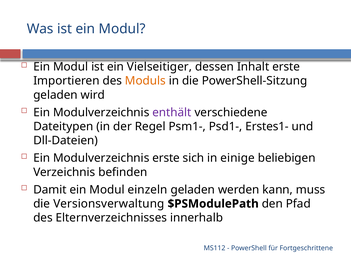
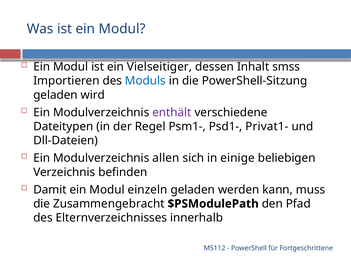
Inhalt erste: erste -> smss (286, 67)
Moduls colour: orange -> blue (145, 81)
Erstes1-: Erstes1- -> Privat1- (267, 126)
Modulverzeichnis erste: erste -> allen (166, 158)
Versionsverwaltung: Versionsverwaltung -> Zusammengebracht (109, 203)
